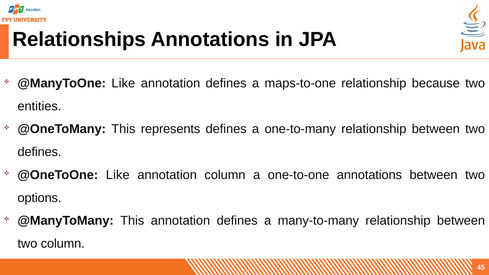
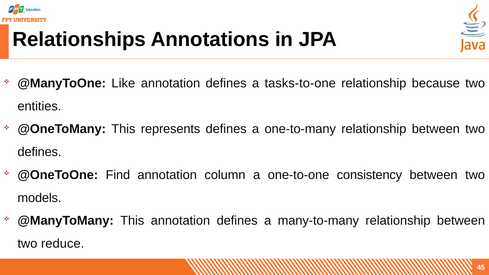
maps-to-one: maps-to-one -> tasks-to-one (300, 83)
@OneToOne Like: Like -> Find (118, 175)
one-to-one annotations: annotations -> consistency (369, 175)
options: options -> models (39, 198)
two column: column -> reduce (63, 244)
